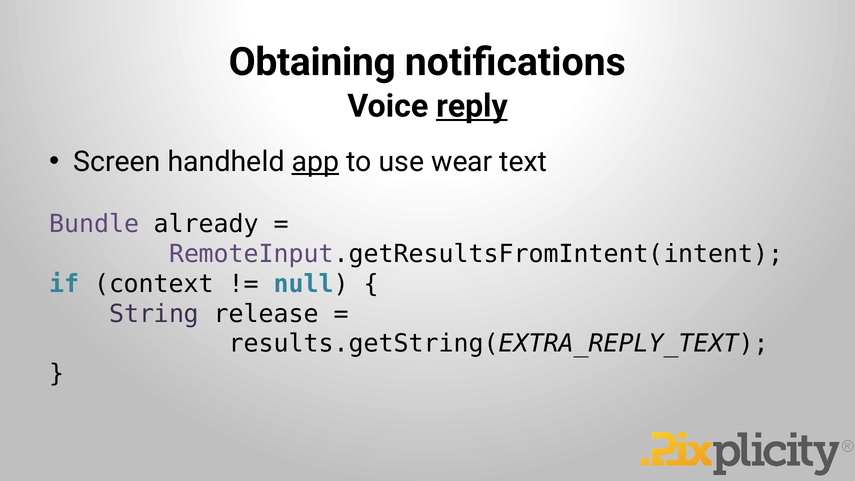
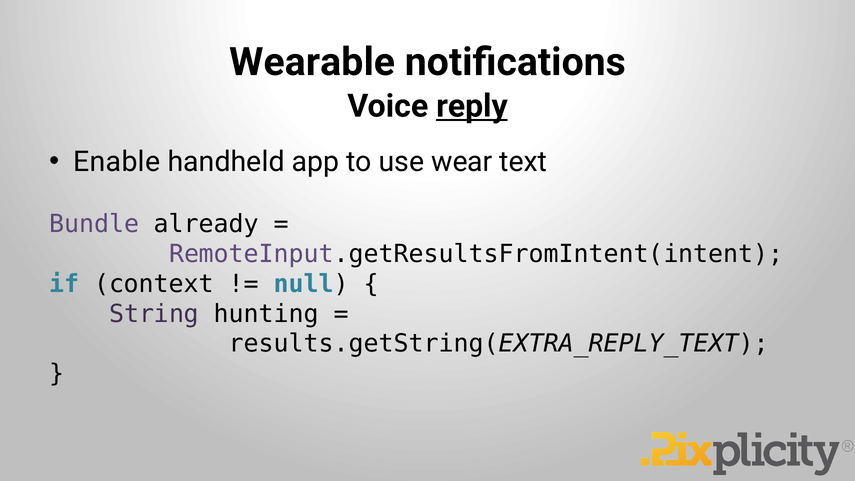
Obtaining: Obtaining -> Wearable (312, 62)
Screen: Screen -> Enable (117, 162)
app underline: present -> none (315, 162)
release: release -> hunting (266, 314)
